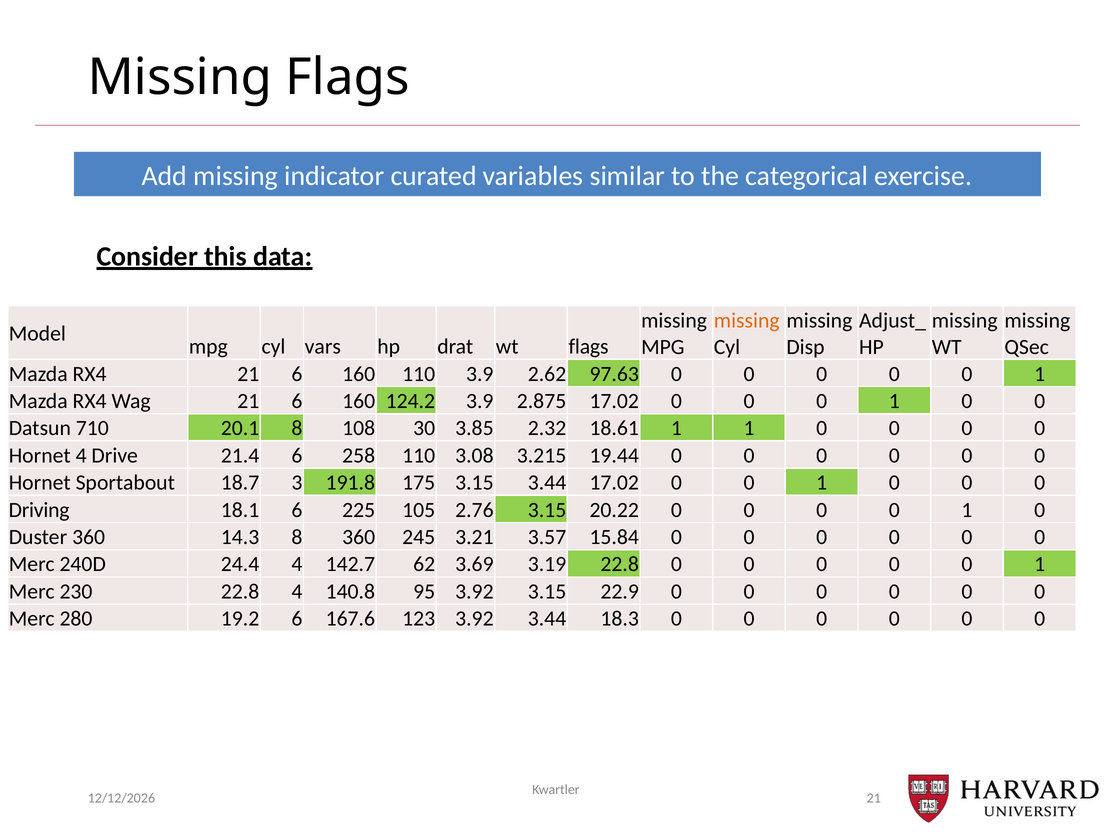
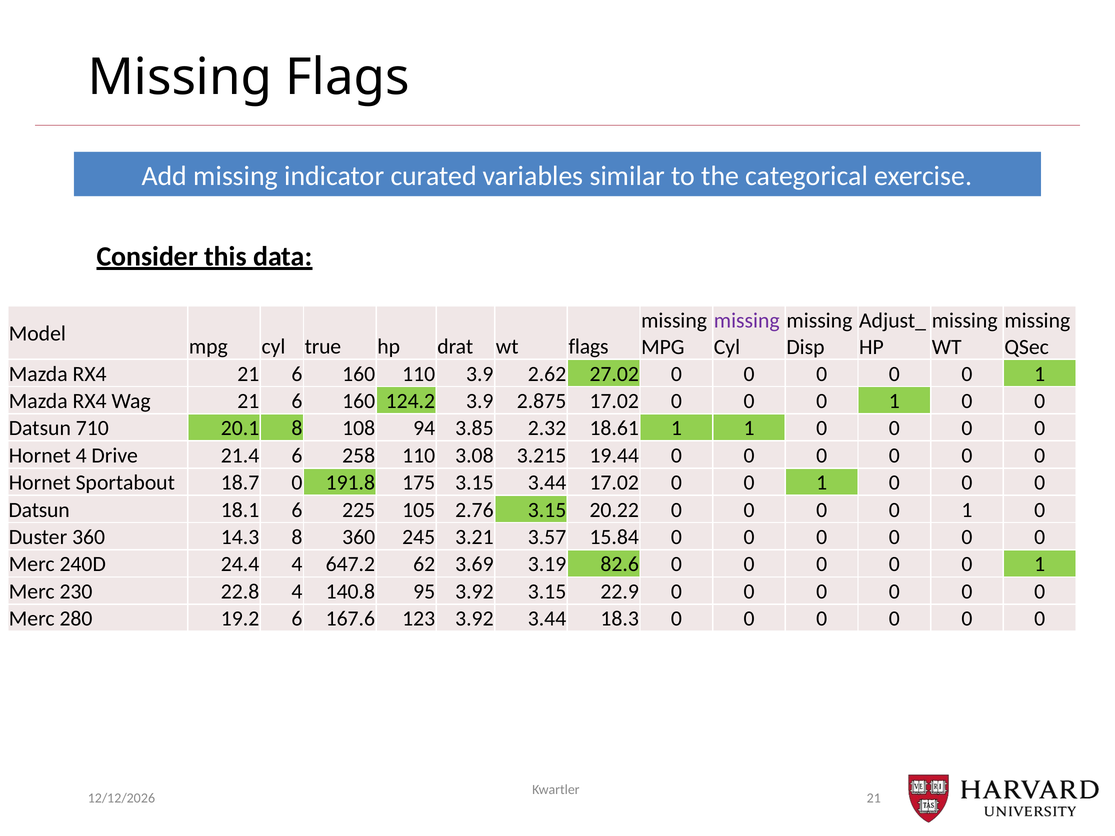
missing colour: orange -> purple (747, 321)
vars: vars -> true (323, 346)
97.63: 97.63 -> 27.02 (614, 374)
30: 30 -> 94 (424, 428)
18.7 3: 3 -> 0 (297, 483)
Driving: Driving -> Datsun (39, 510)
142.7: 142.7 -> 647.2 (350, 564)
3.19 22.8: 22.8 -> 82.6 (620, 564)
